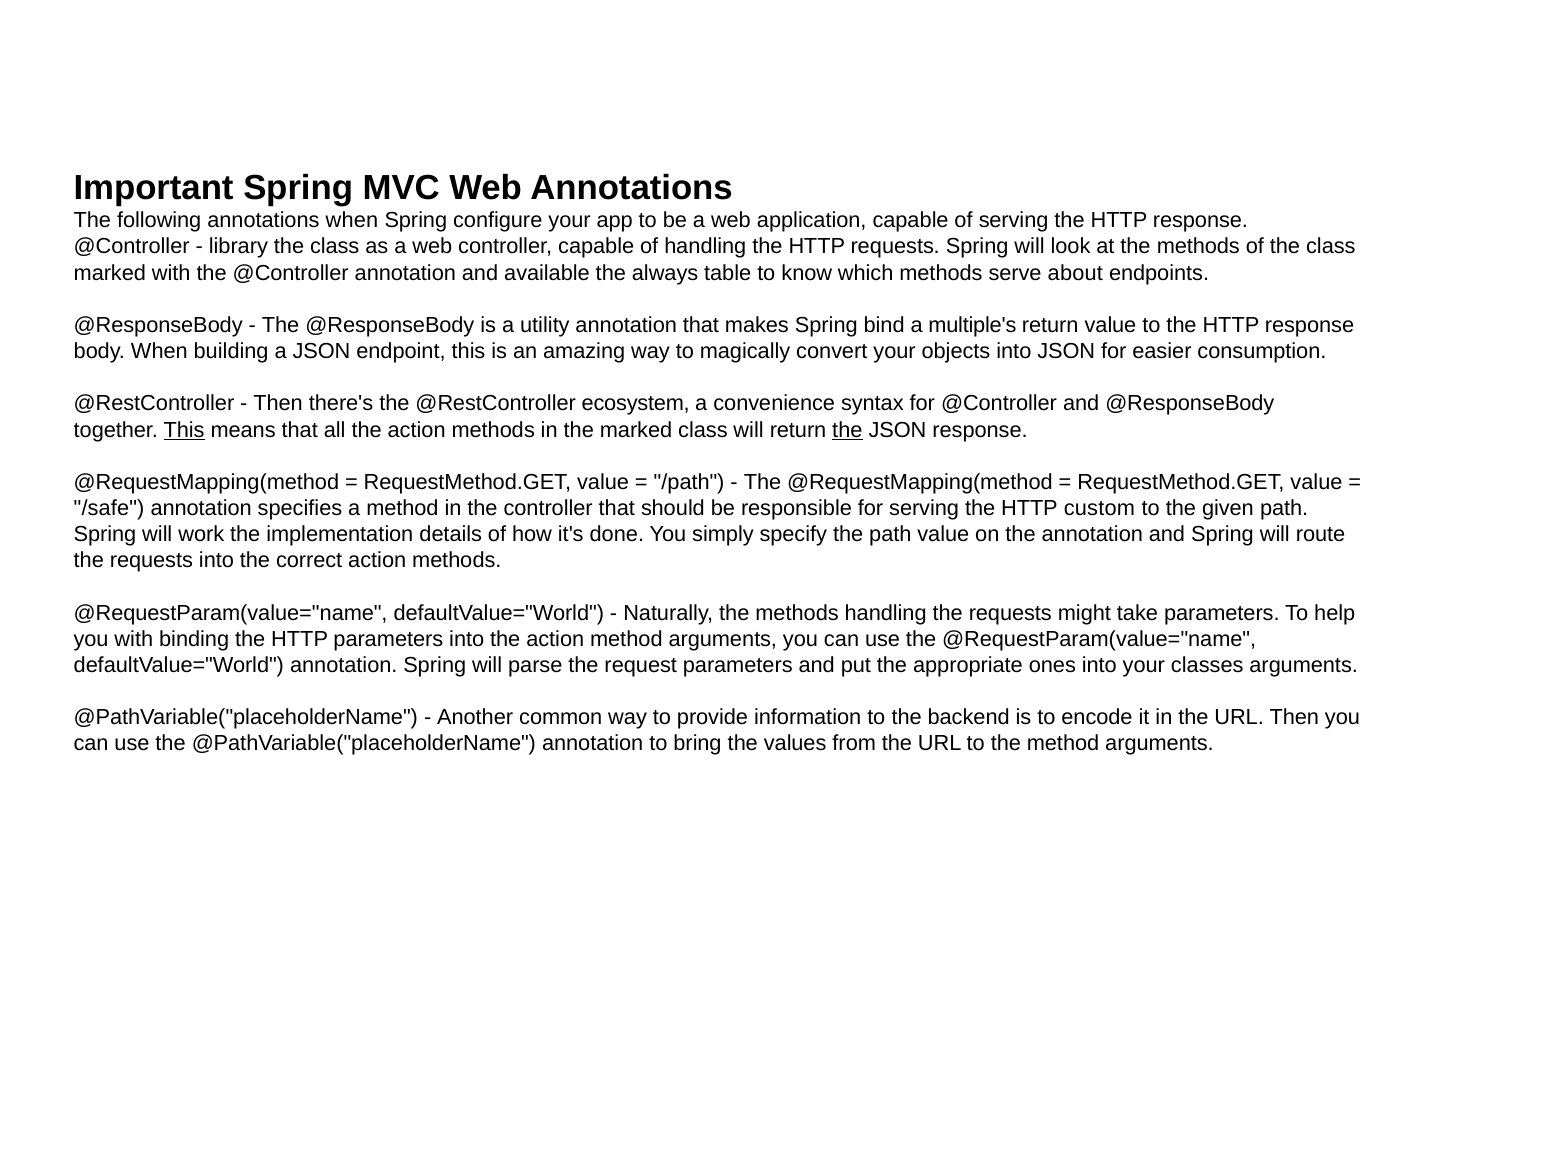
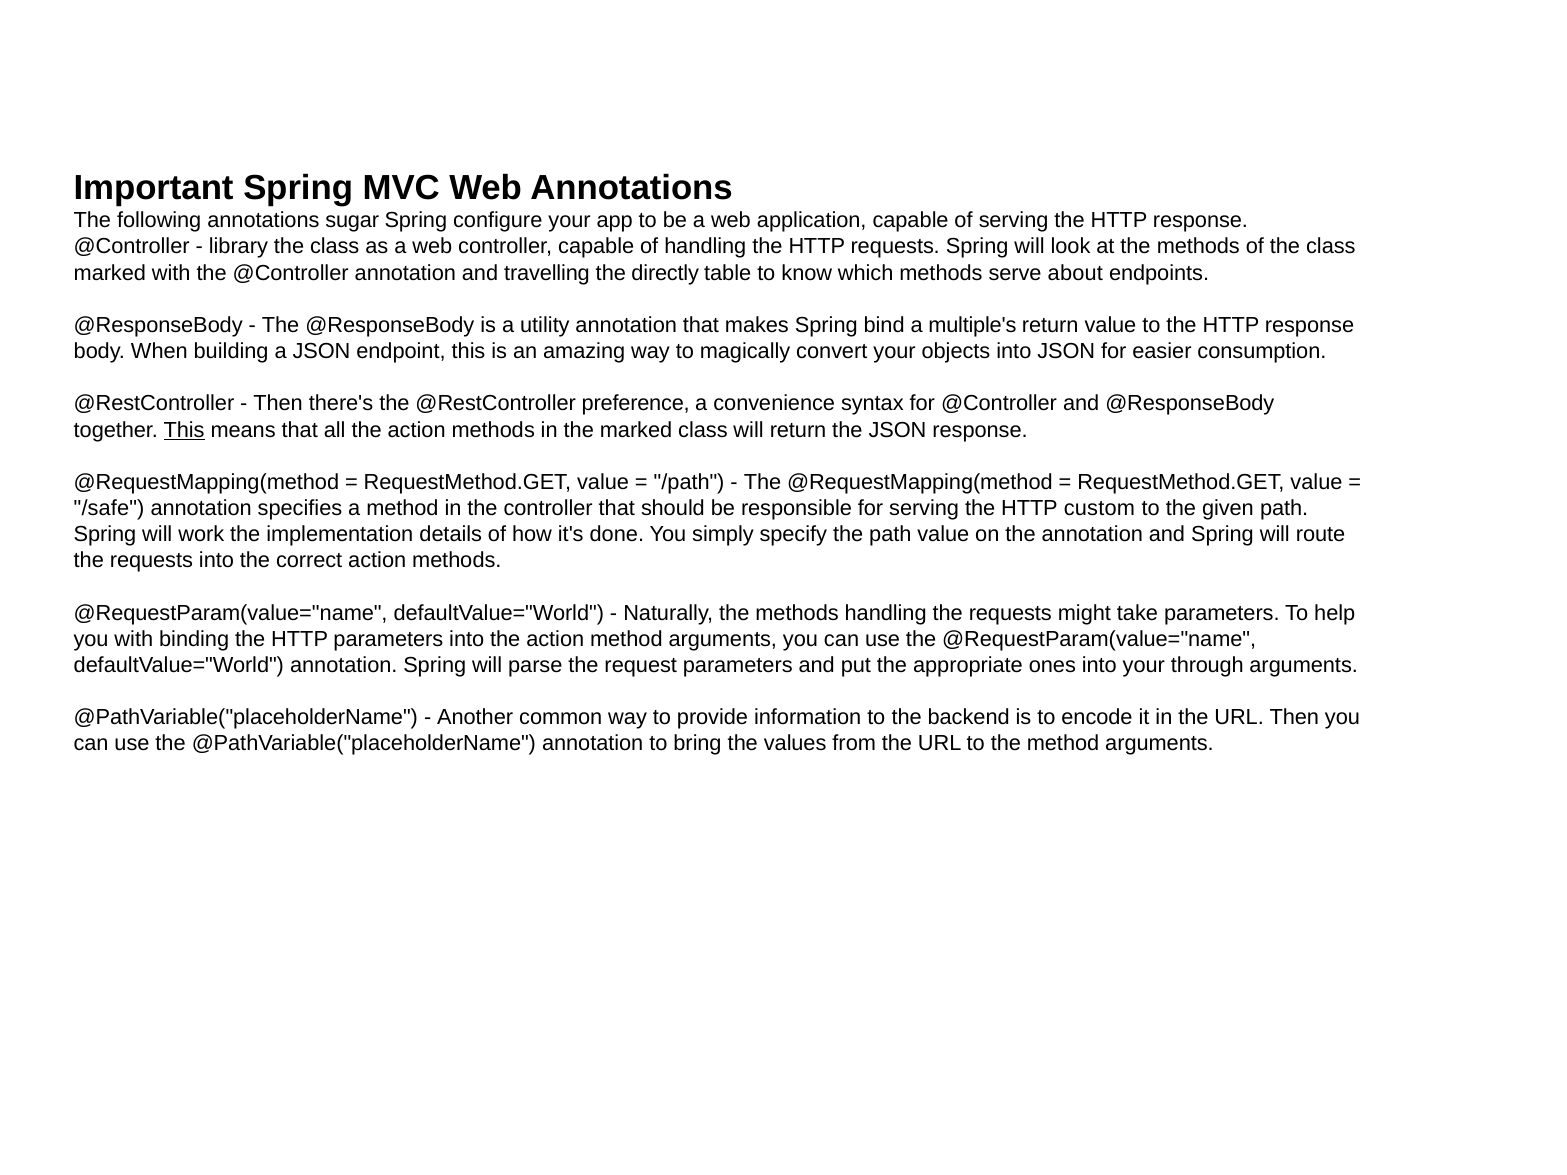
annotations when: when -> sugar (352, 221)
available: available -> travelling (547, 273)
always: always -> directly (665, 273)
ecosystem: ecosystem -> preference (636, 404)
the underline: present -> none (847, 430)
classes: classes -> through (1207, 665)
